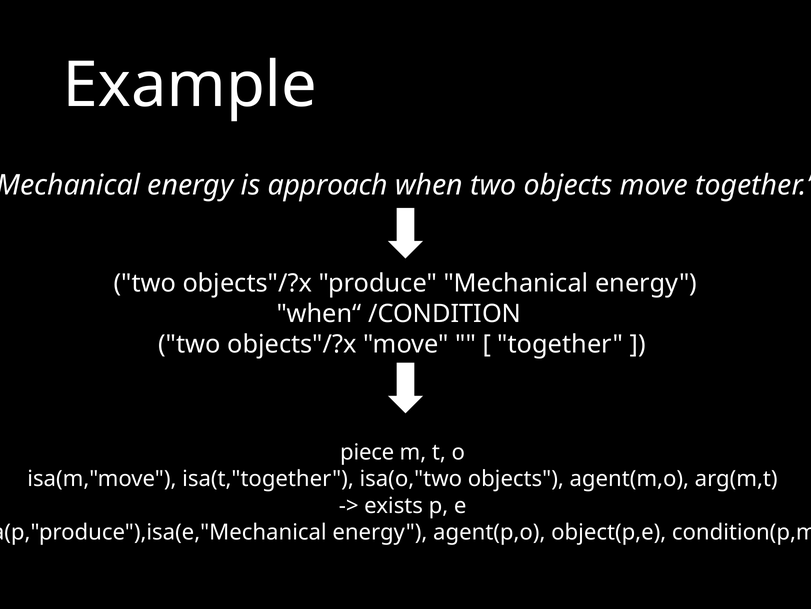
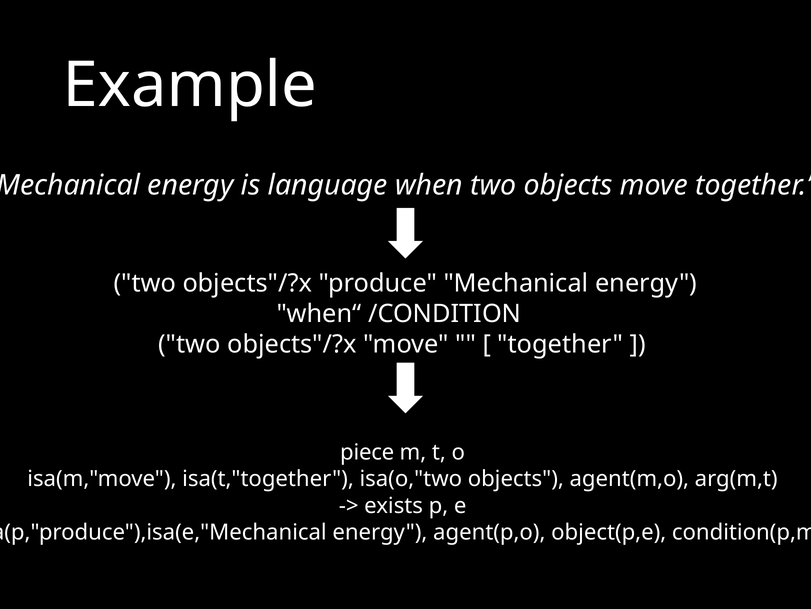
approach: approach -> language (328, 185)
